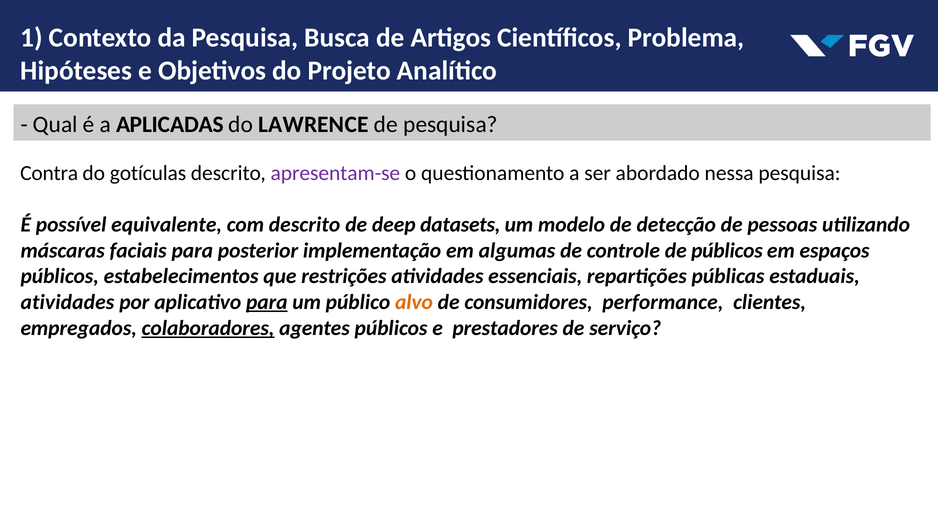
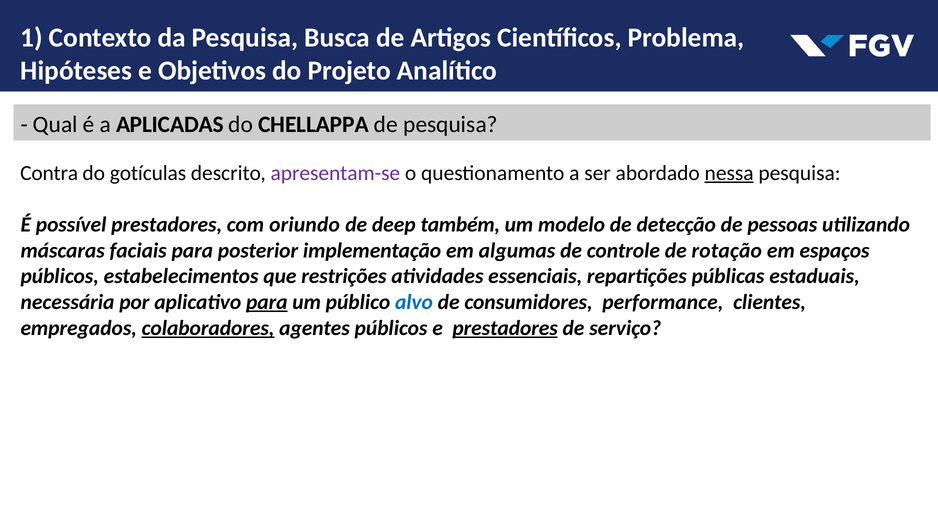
LAWRENCE: LAWRENCE -> CHELLAPPA (314, 125)
nessa underline: none -> present (729, 173)
possível equivalente: equivalente -> prestadores (167, 225)
com descrito: descrito -> oriundo (305, 225)
datasets: datasets -> também (460, 225)
de públicos: públicos -> rotação (727, 250)
atividades: atividades -> necessária (67, 302)
alvo colour: orange -> blue (414, 302)
prestadores underline: none -> present (505, 328)
